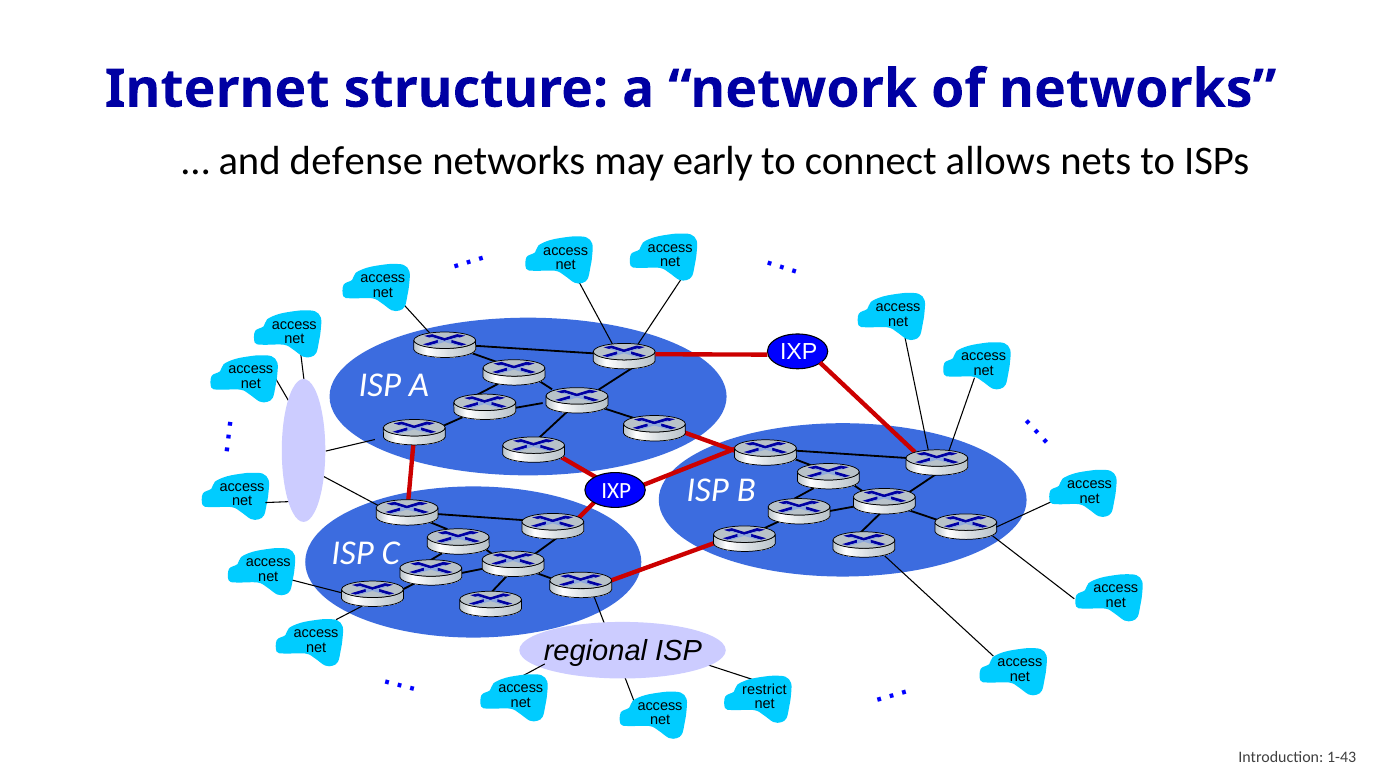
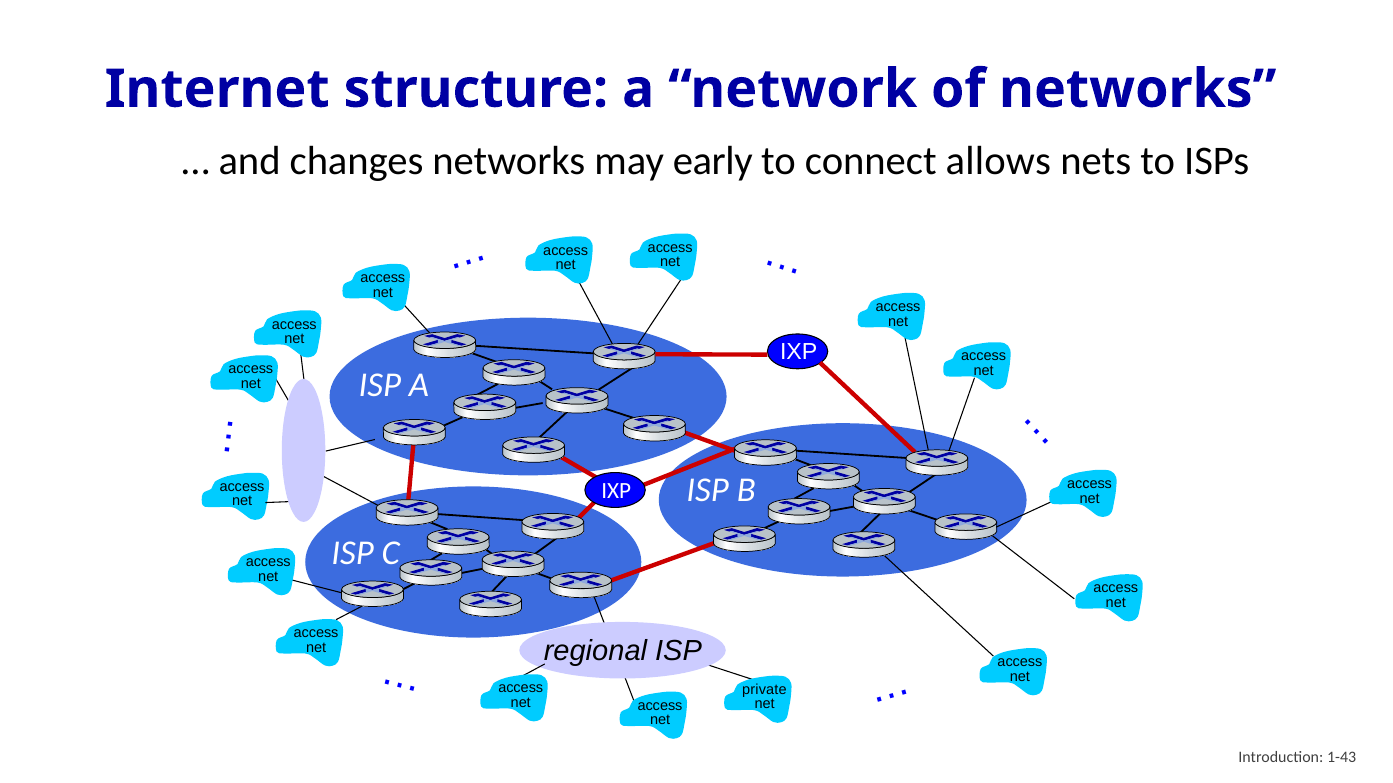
defense: defense -> changes (357, 162)
restrict: restrict -> private (764, 690)
